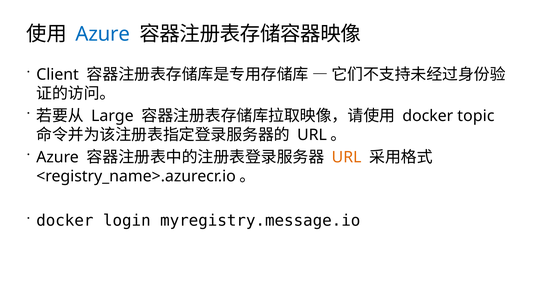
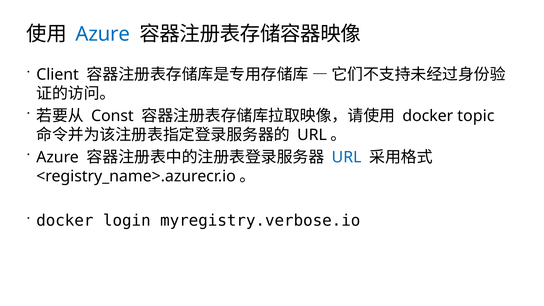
Large: Large -> Const (112, 116)
URL colour: orange -> blue (347, 157)
myregistry.message.io: myregistry.message.io -> myregistry.verbose.io (260, 221)
